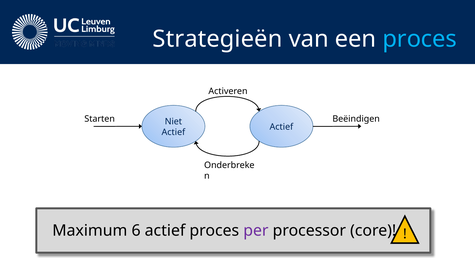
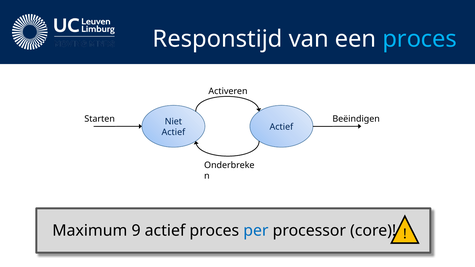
Strategieën: Strategieën -> Responstijd (218, 39)
6: 6 -> 9 (136, 231)
per colour: purple -> blue (256, 231)
